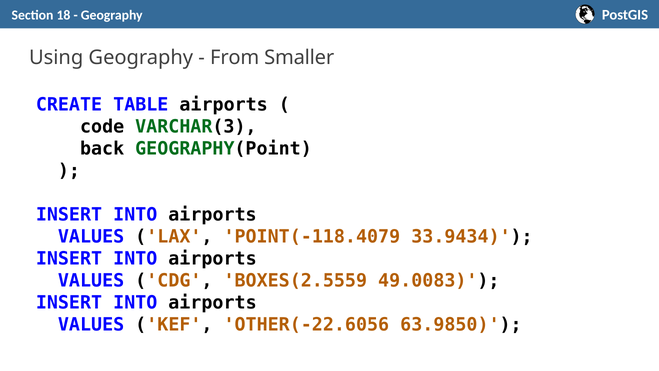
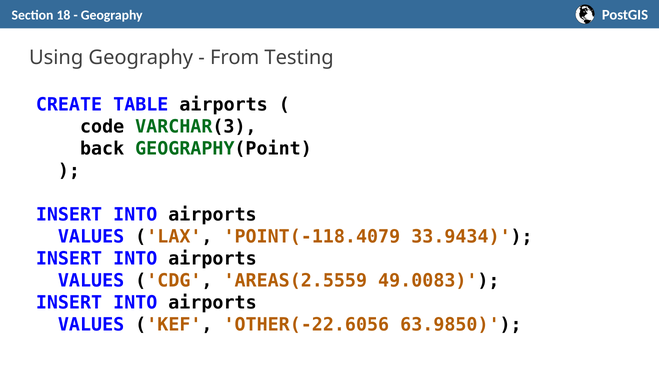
Smaller: Smaller -> Testing (299, 58)
BOXES(2.5559: BOXES(2.5559 -> AREAS(2.5559 (295, 280)
